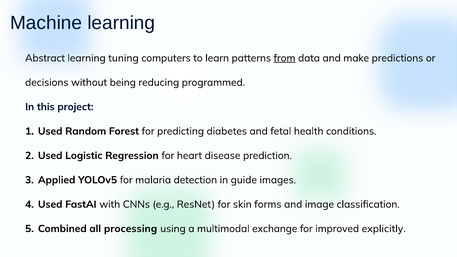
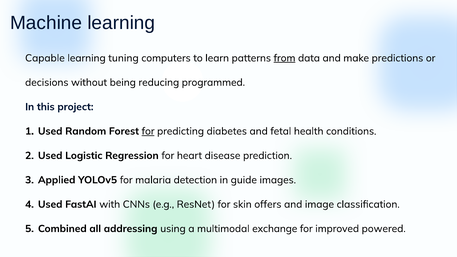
Abstract: Abstract -> Capable (45, 58)
for underline: none -> present (148, 131)
forms: forms -> offers (268, 204)
processing: processing -> addressing (131, 229)
explicitly: explicitly -> powered (384, 229)
